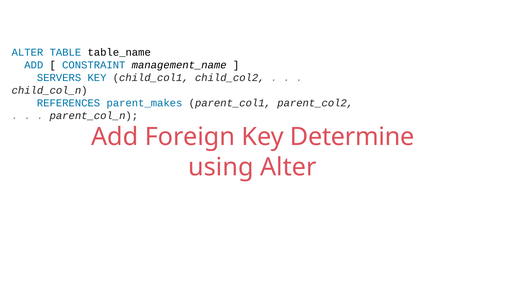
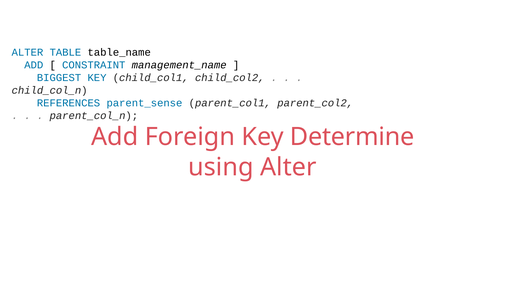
SERVERS: SERVERS -> BIGGEST (59, 78)
parent_makes: parent_makes -> parent_sense (144, 103)
